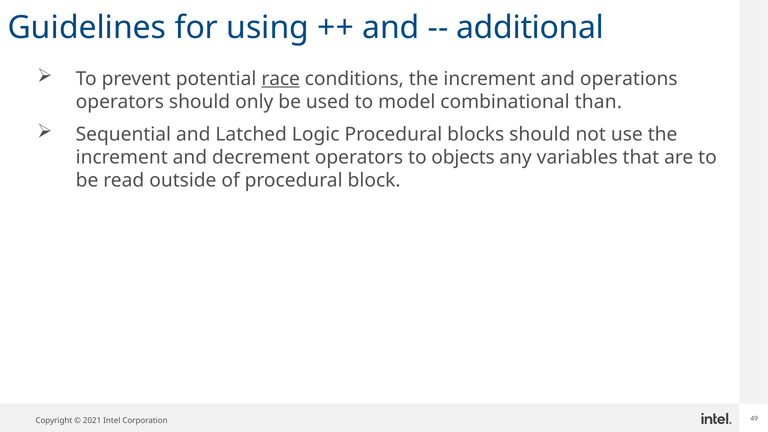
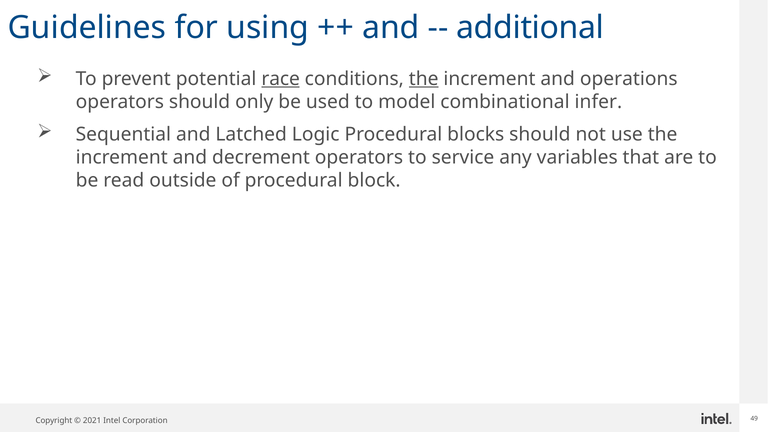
the underline: none -> present (424, 79)
than: than -> infer (598, 102)
objects: objects -> service (463, 158)
